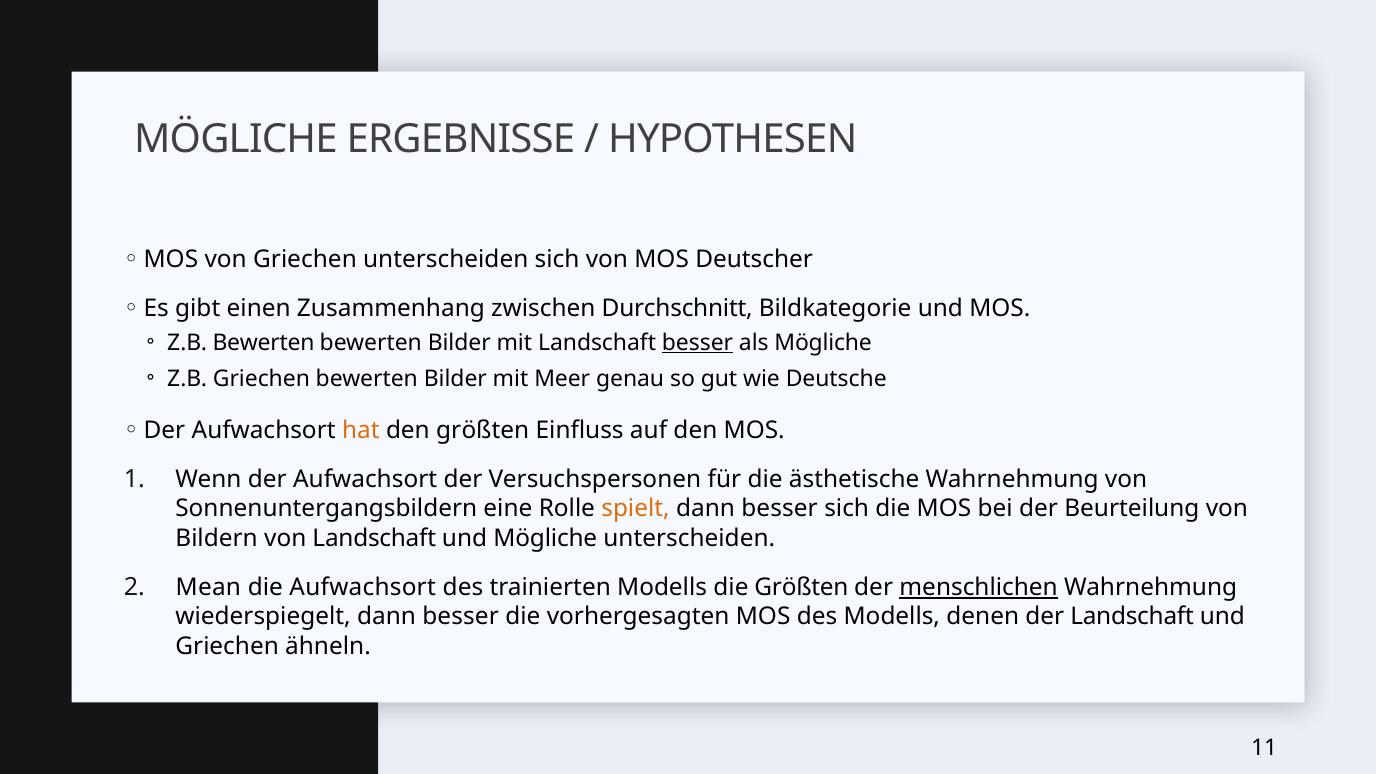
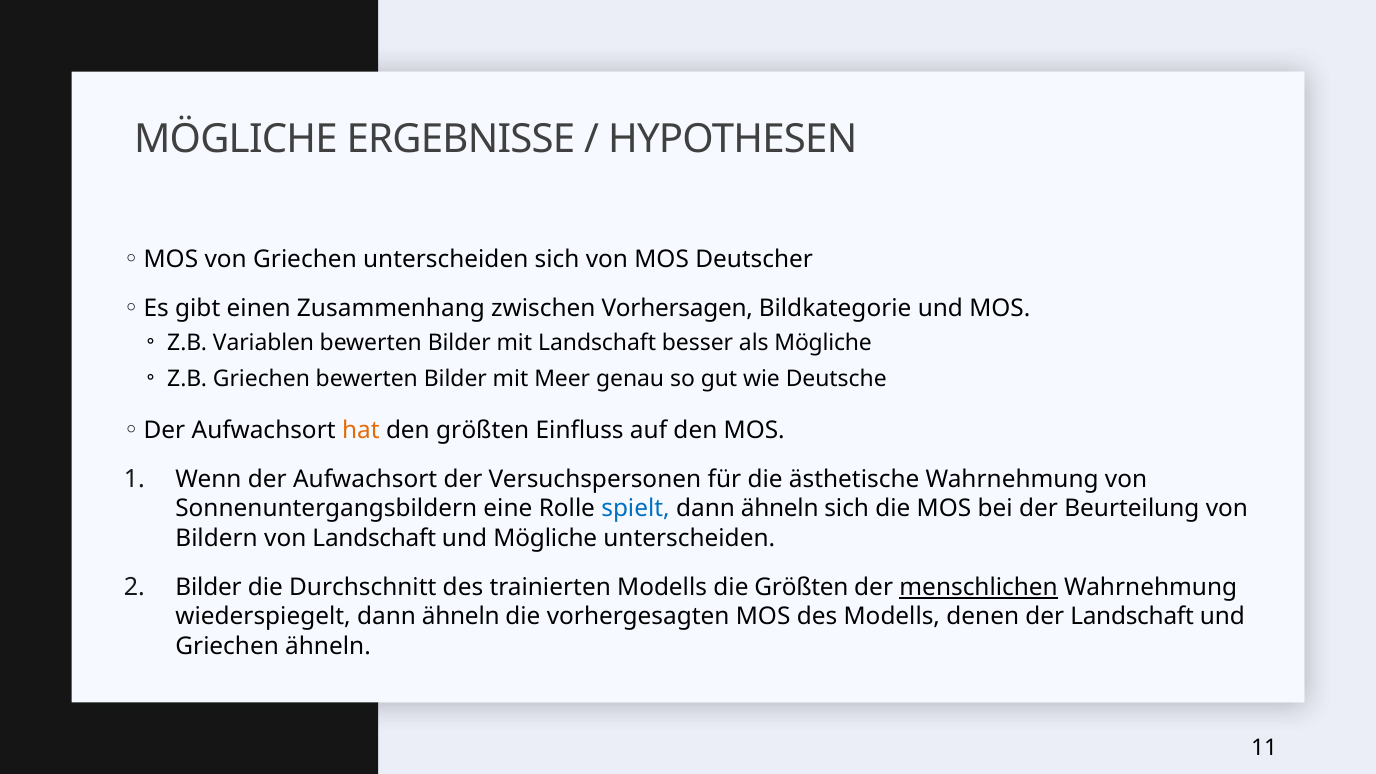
Durchschnitt: Durchschnitt -> Vorhersagen (677, 309)
Z.B Bewerten: Bewerten -> Variablen (264, 343)
besser underline: present -> none (698, 343)
spielt colour: orange -> blue (635, 509)
besser: besser -> ähneln (780, 509)
Mean: Mean -> Bilder (209, 587)
die Aufwachsort: Aufwachsort -> Durchschnitt (363, 587)
wiederspiegelt dann besser: besser -> ähneln (461, 617)
